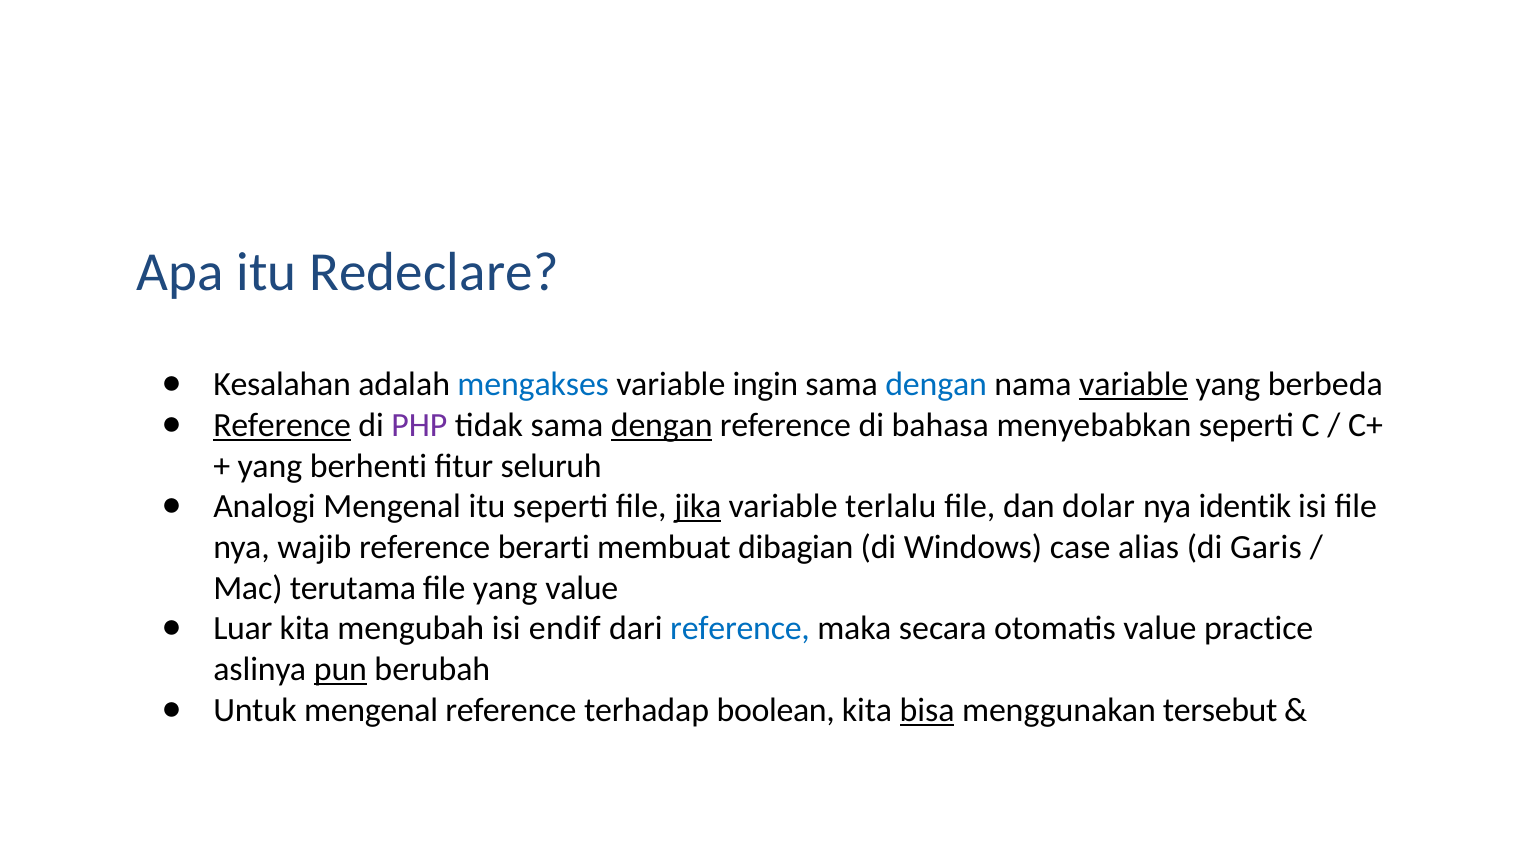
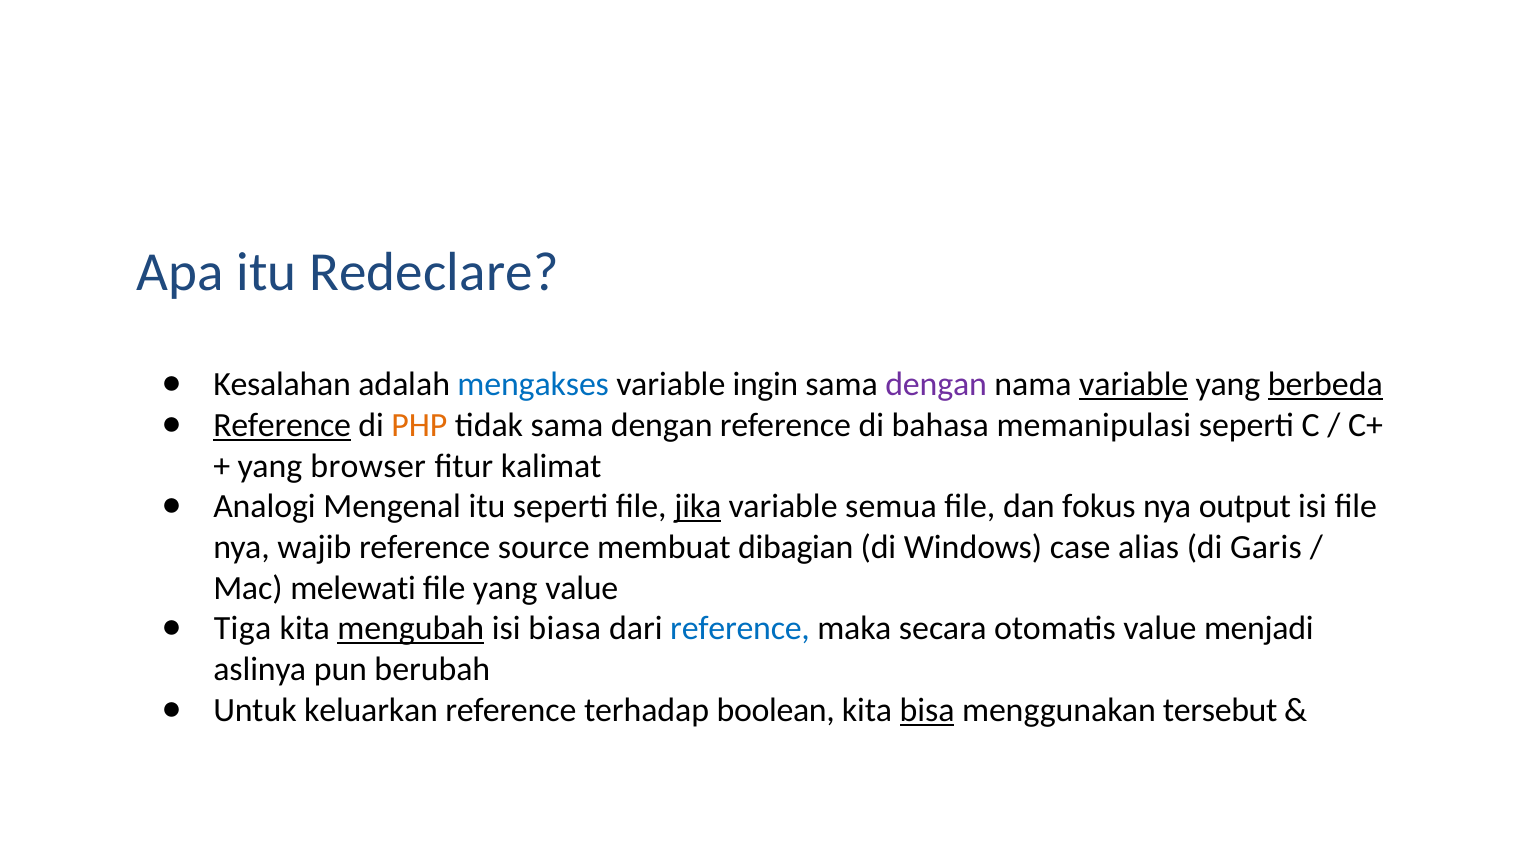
dengan colour: blue -> purple (936, 385)
berbeda underline: none -> present (1325, 385)
PHP colour: purple -> orange (419, 426)
dengan underline: present -> none (662, 426)
menyebabkan: menyebabkan -> memanipulasi (1094, 426)
berhenti: berhenti -> browser (368, 466)
seluruh: seluruh -> kalimat (551, 466)
terlalu: terlalu -> semua (891, 507)
dolar: dolar -> fokus (1099, 507)
identik: identik -> output (1245, 507)
berarti: berarti -> source (544, 548)
terutama: terutama -> melewati (353, 588)
Luar: Luar -> Tiga (243, 629)
mengubah underline: none -> present (411, 629)
endif: endif -> biasa (565, 629)
practice: practice -> menjadi (1259, 629)
pun underline: present -> none (340, 670)
Untuk mengenal: mengenal -> keluarkan (371, 710)
